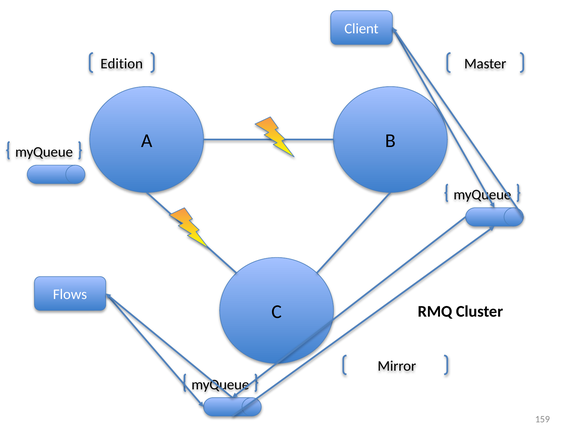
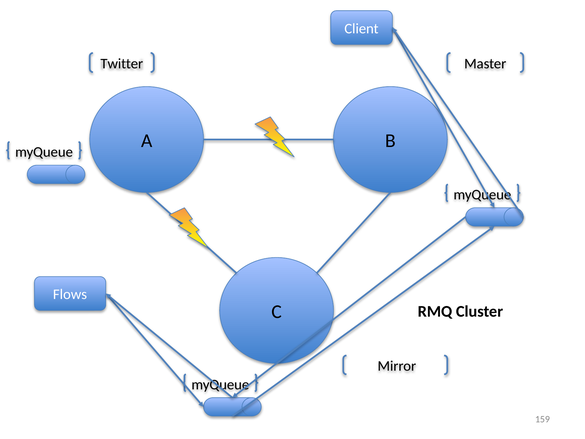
Edition: Edition -> Twitter (122, 64)
